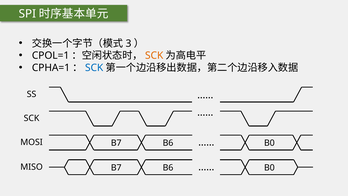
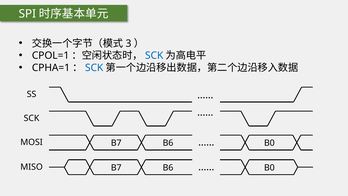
SCK colour: orange -> blue (154, 56)
